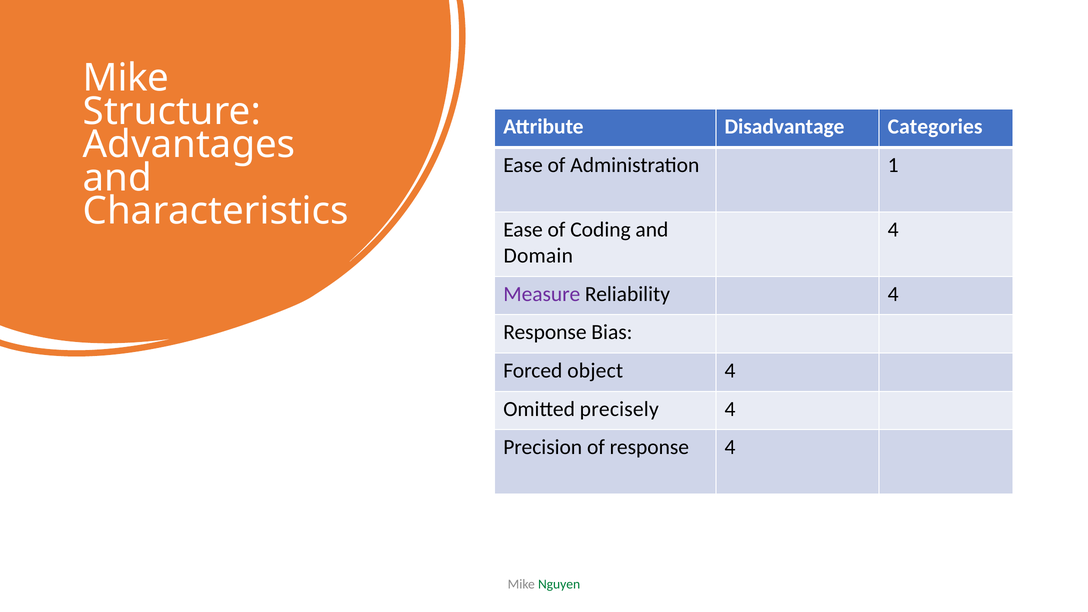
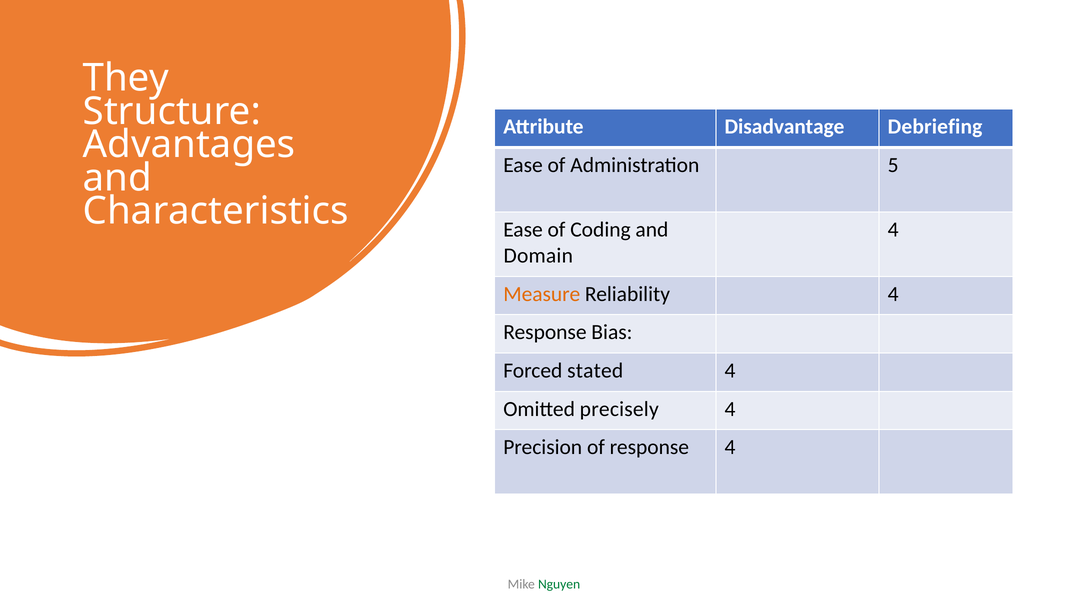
Mike: Mike -> They (126, 78)
Categories: Categories -> Debriefing (935, 127)
1: 1 -> 5 (893, 165)
Measure colour: purple -> orange (542, 294)
object: object -> stated (595, 371)
